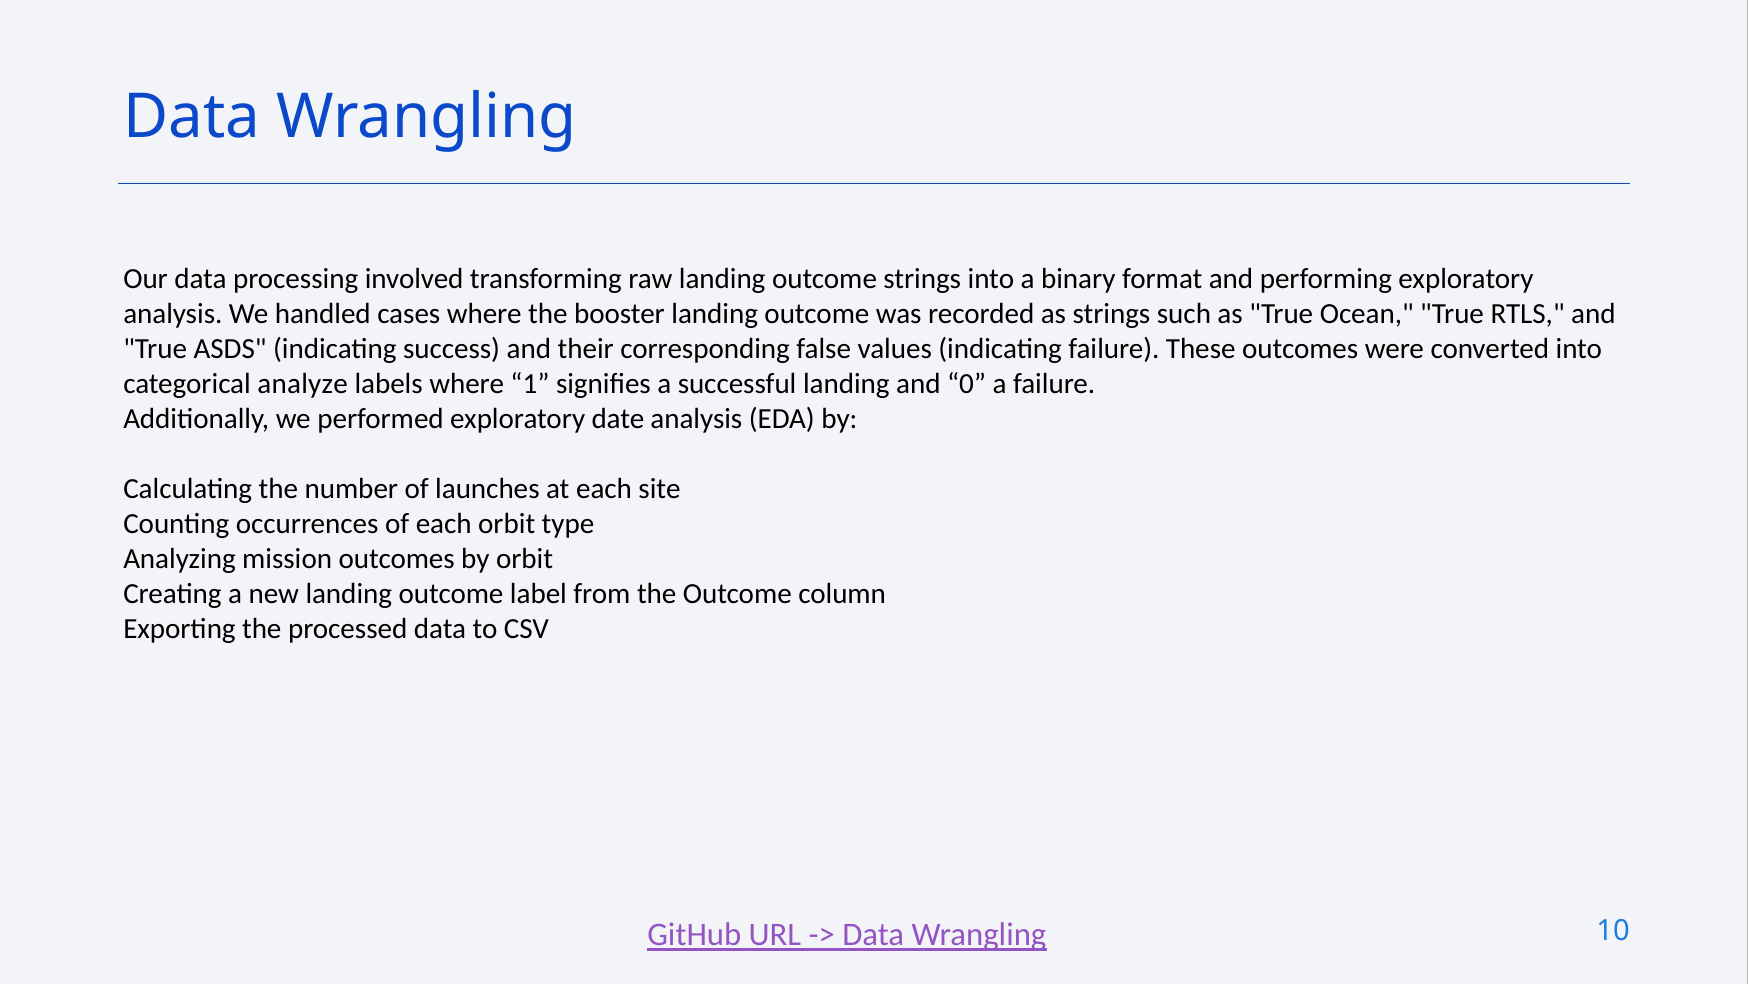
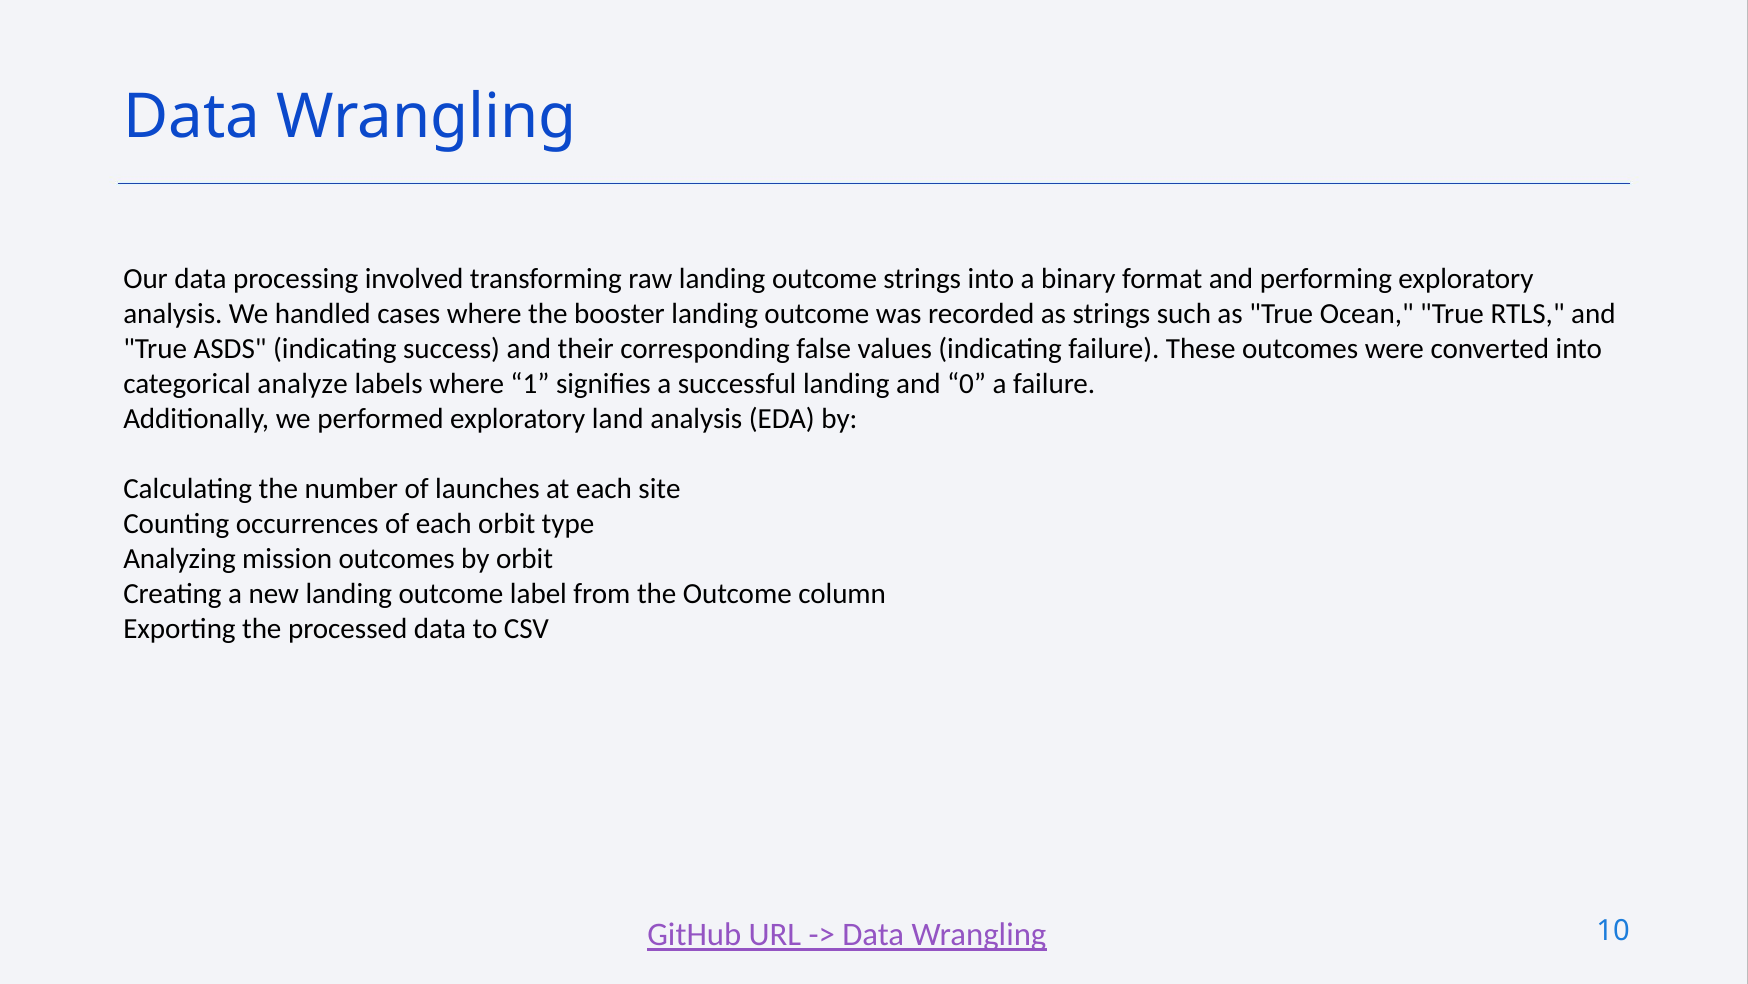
date: date -> land (618, 419)
